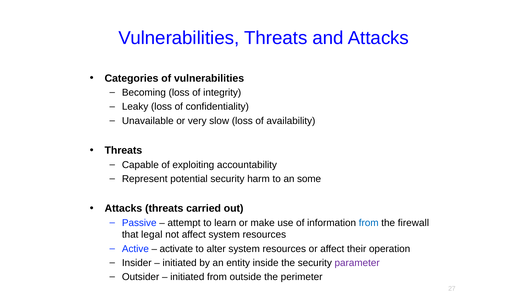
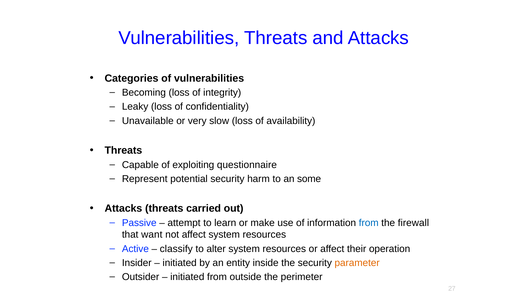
accountability: accountability -> questionnaire (247, 165)
legal: legal -> want (152, 235)
activate: activate -> classify (176, 249)
parameter colour: purple -> orange (357, 263)
